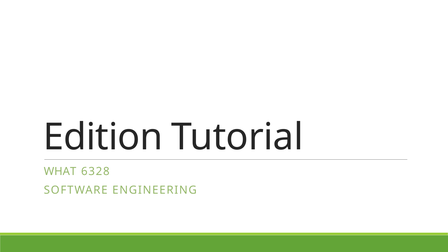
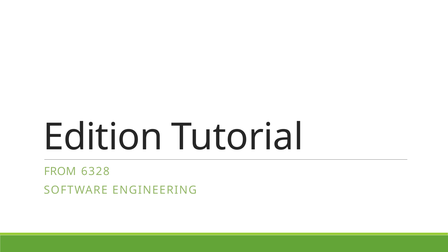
WHAT: WHAT -> FROM (60, 171)
